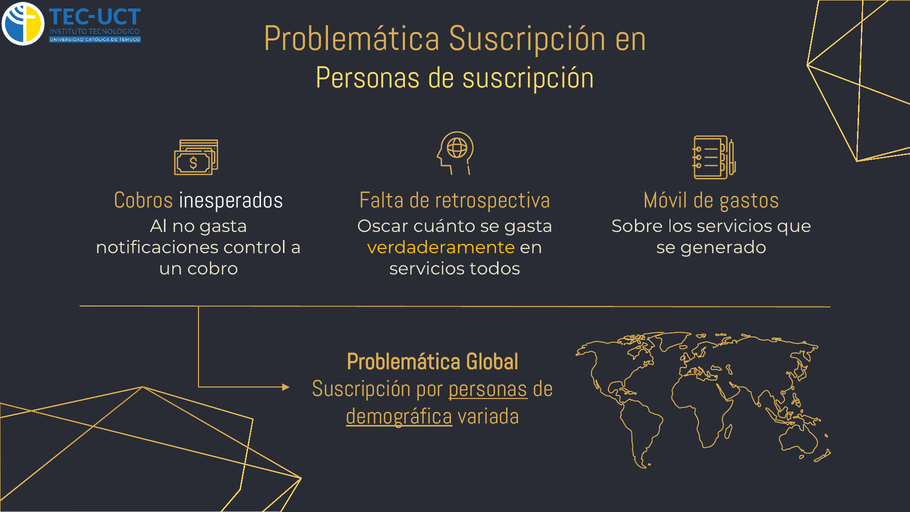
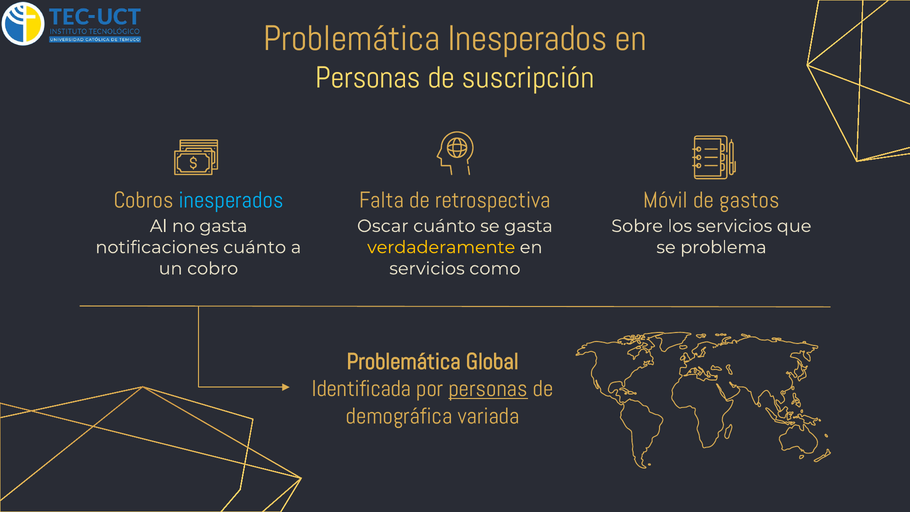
Problemática Suscripción: Suscripción -> Inesperados (528, 39)
inesperados colour: white -> light blue (231, 200)
notificaciones control: control -> cuánto (255, 247)
generado: generado -> problema (723, 247)
todos: todos -> como (495, 269)
Suscripción: Suscripción -> Identificada (362, 389)
demográfica underline: present -> none (399, 416)
